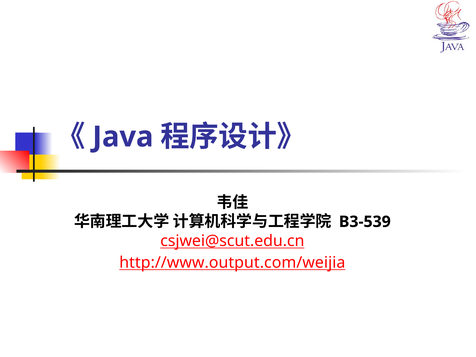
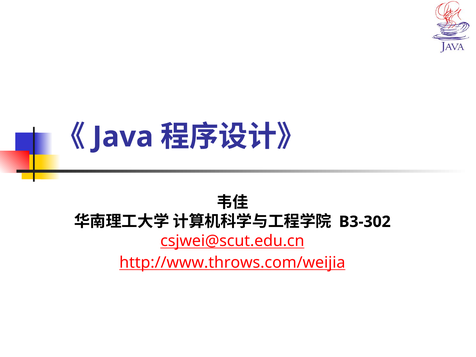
B3-539: B3-539 -> B3-302 (365, 222)
http://www.output.com/weijia: http://www.output.com/weijia -> http://www.throws.com/weijia (232, 262)
